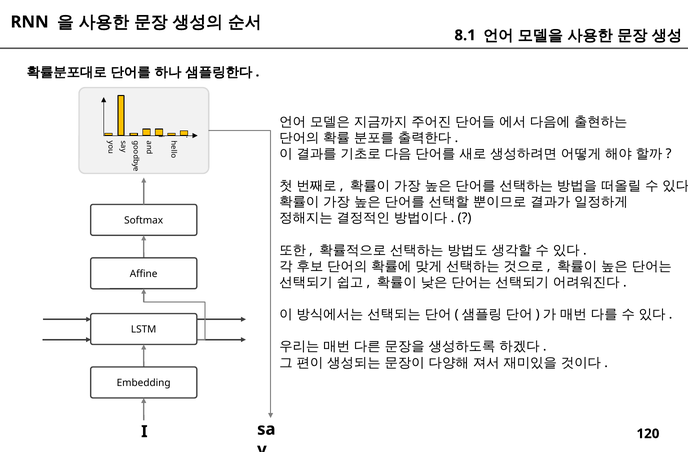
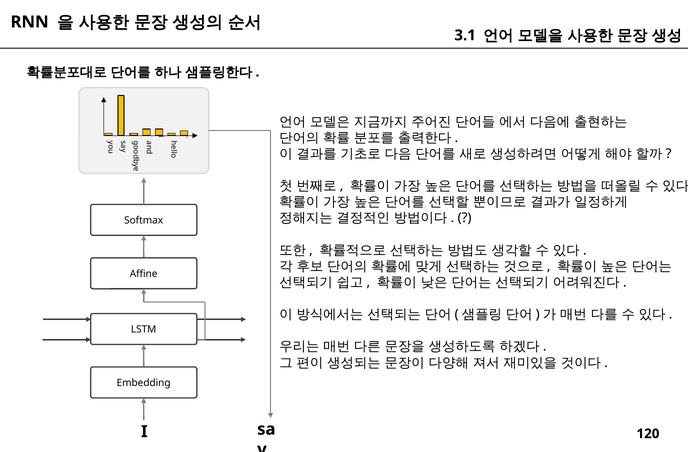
8.1: 8.1 -> 3.1 (465, 35)
